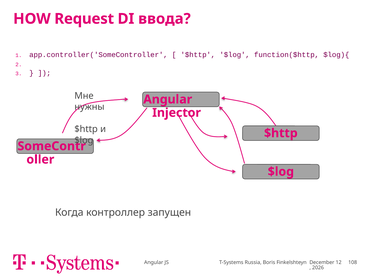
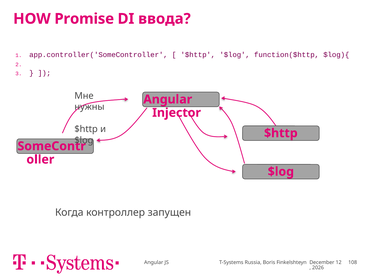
Request: Request -> Promise (84, 19)
